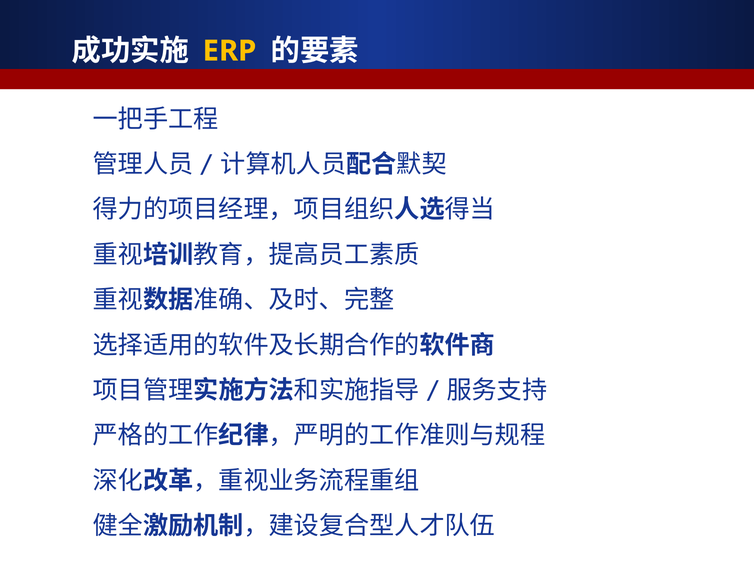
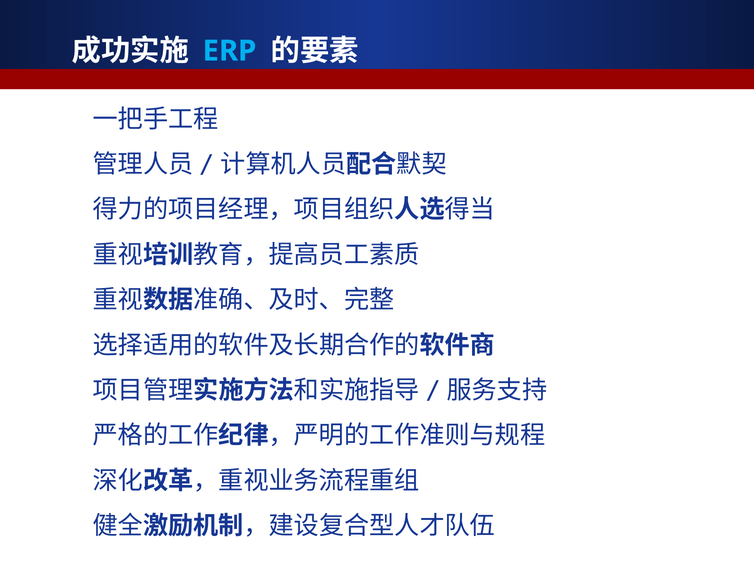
ERP colour: yellow -> light blue (229, 51)
